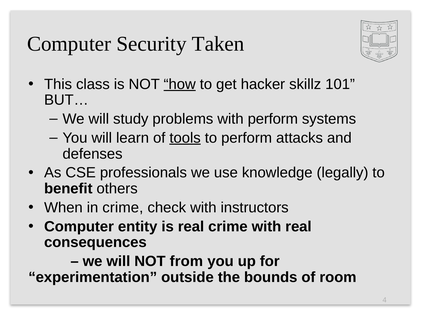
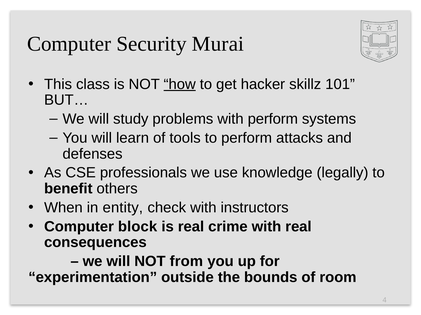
Taken: Taken -> Murai (218, 44)
tools underline: present -> none (185, 138)
in crime: crime -> entity (123, 208)
entity: entity -> block (138, 227)
